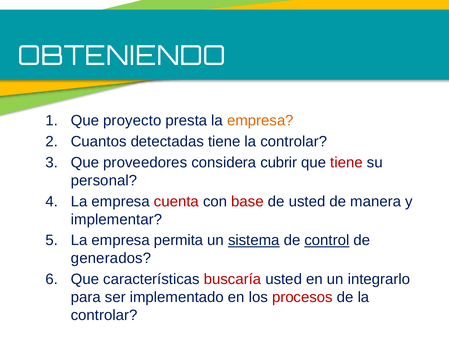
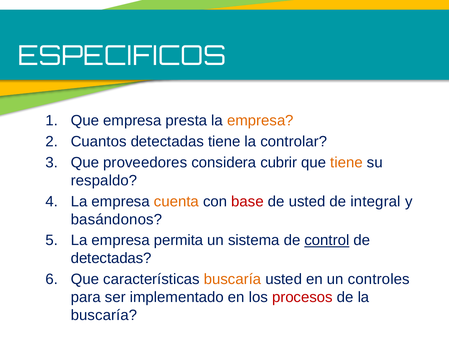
OBTENIENDO: OBTENIENDO -> ESPECIFICOS (122, 56)
Que proyecto: proyecto -> empresa (132, 120)
tiene colour: red -> orange (347, 162)
personal: personal -> respaldo (104, 180)
cuenta colour: red -> orange (176, 201)
manera: manera -> integral (376, 201)
implementar: implementar -> basándonos (116, 219)
sistema underline: present -> none (254, 240)
generados: generados -> detectadas (111, 258)
buscaría colour: red -> orange (233, 279)
integrarlo: integrarlo -> controles (379, 279)
controlar: controlar -> buscaría (104, 315)
